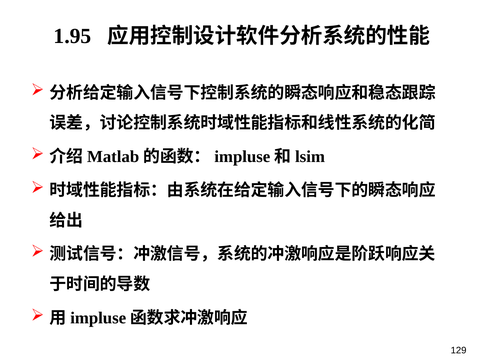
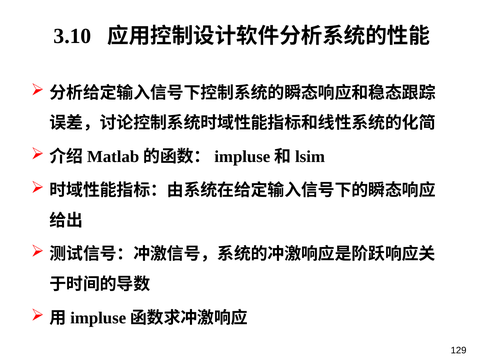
1.95: 1.95 -> 3.10 (72, 36)
